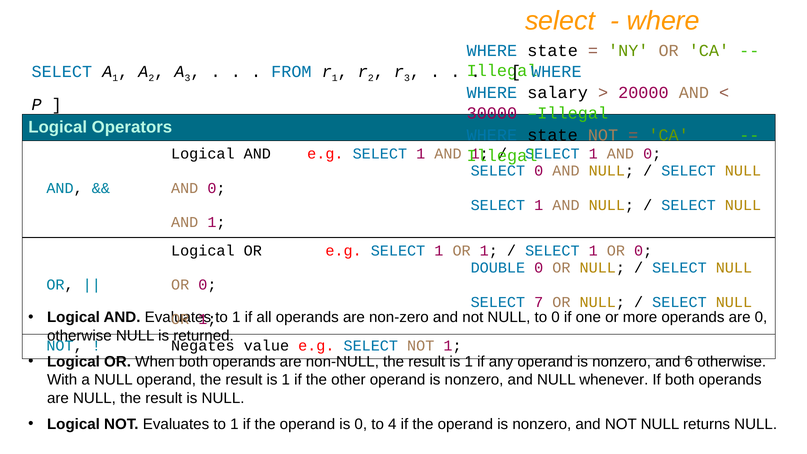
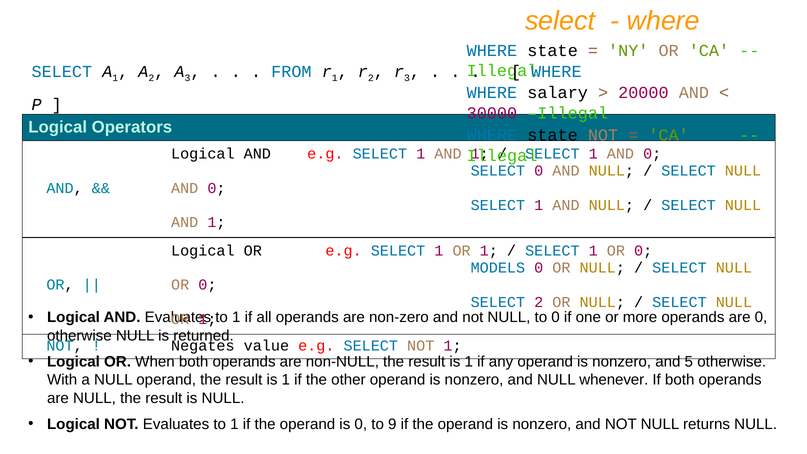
DOUBLE: DOUBLE -> MODELS (498, 268)
SELECT 7: 7 -> 2 (539, 302)
6: 6 -> 5 (689, 362)
4: 4 -> 9 (392, 424)
